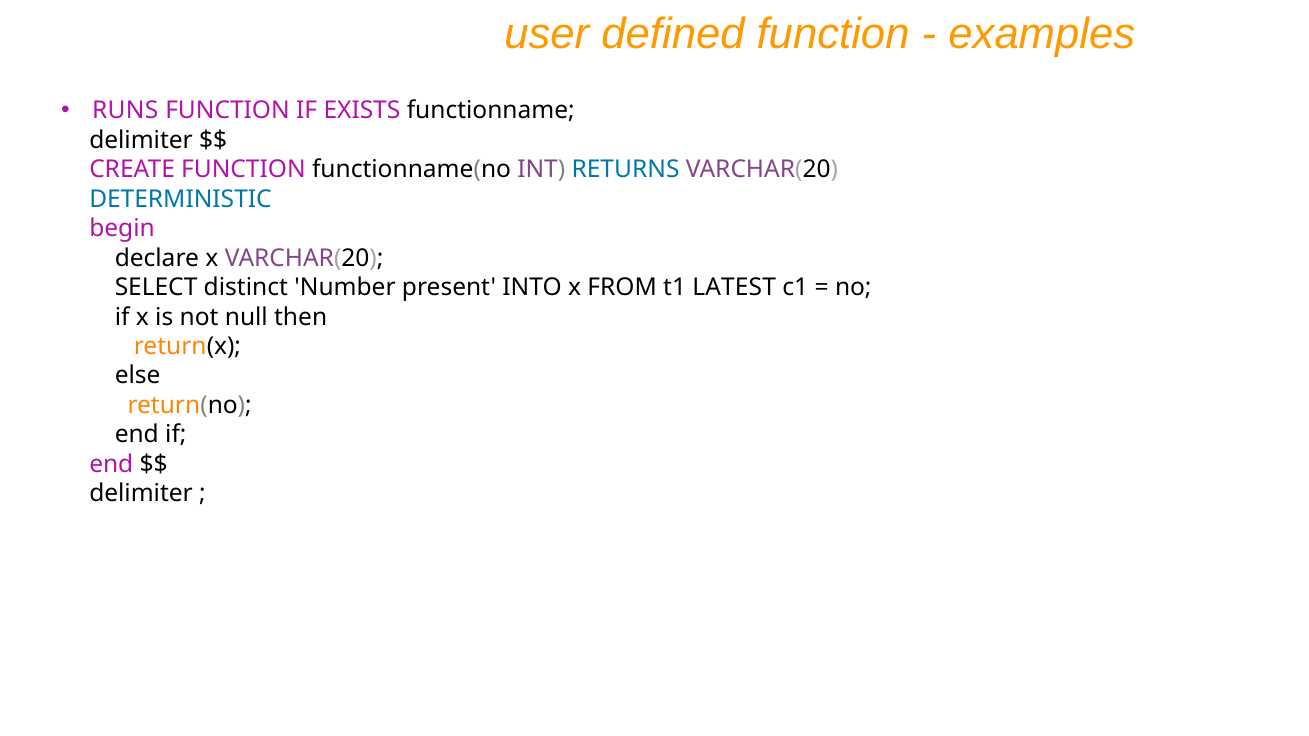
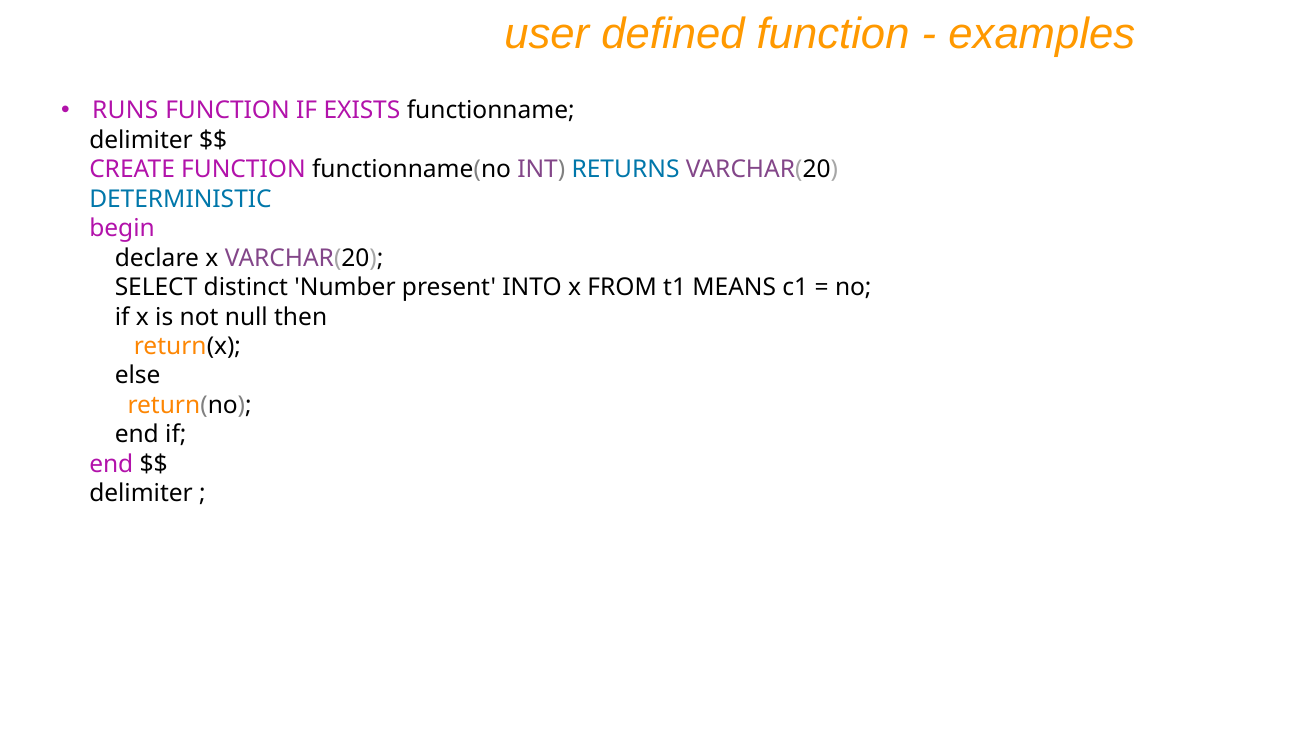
LATEST: LATEST -> MEANS (734, 288)
